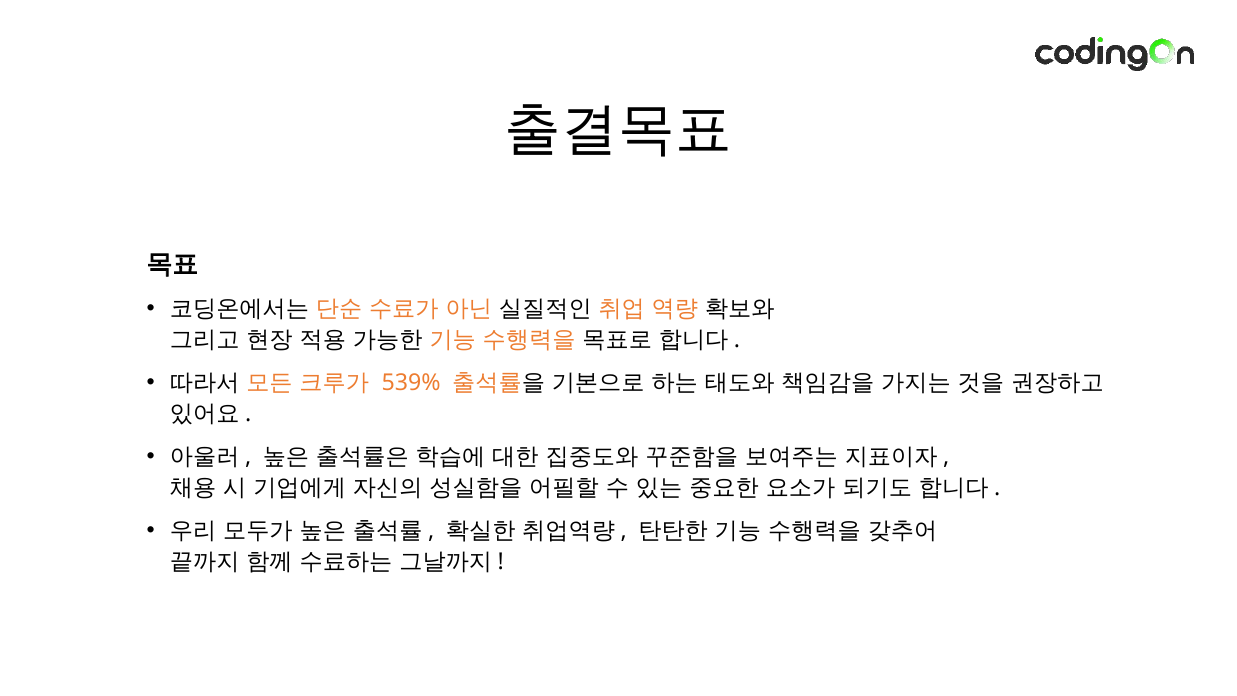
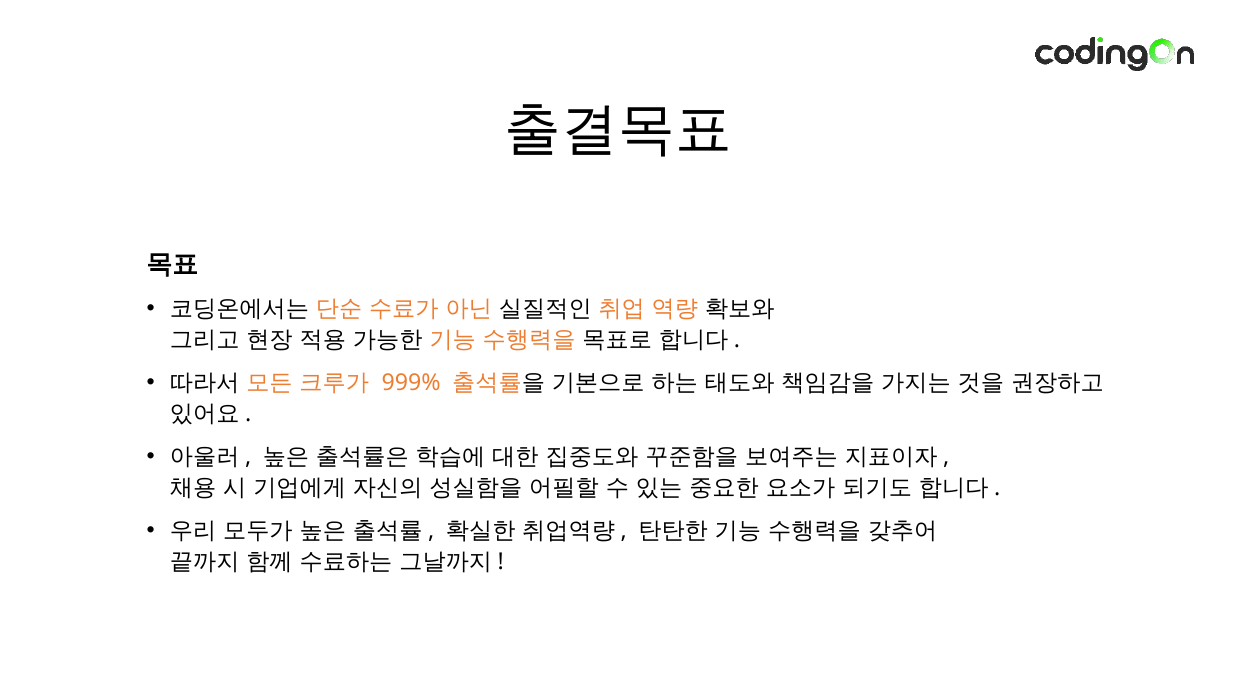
539%: 539% -> 999% (411, 383)
